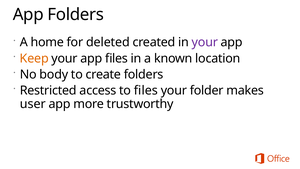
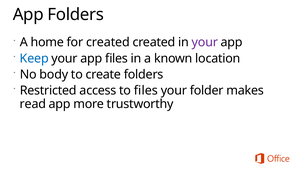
for deleted: deleted -> created (108, 42)
Keep colour: orange -> blue (34, 58)
user: user -> read (33, 104)
